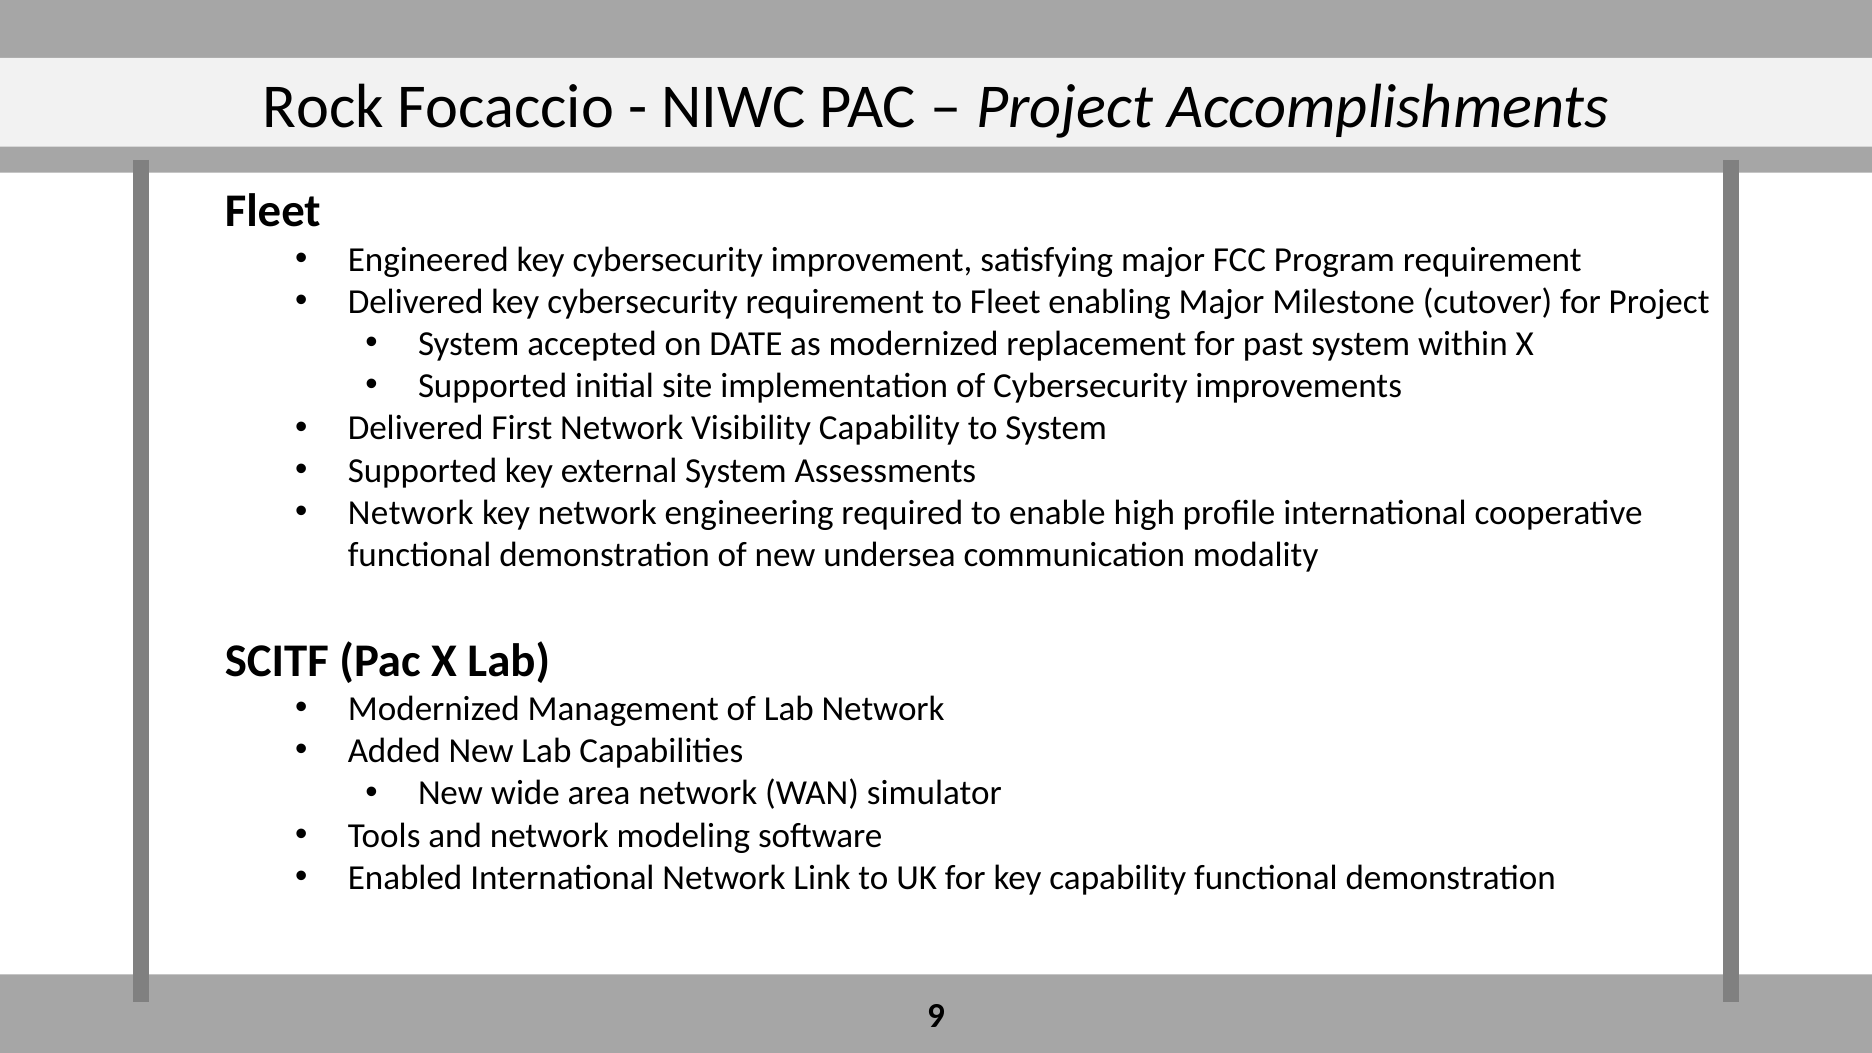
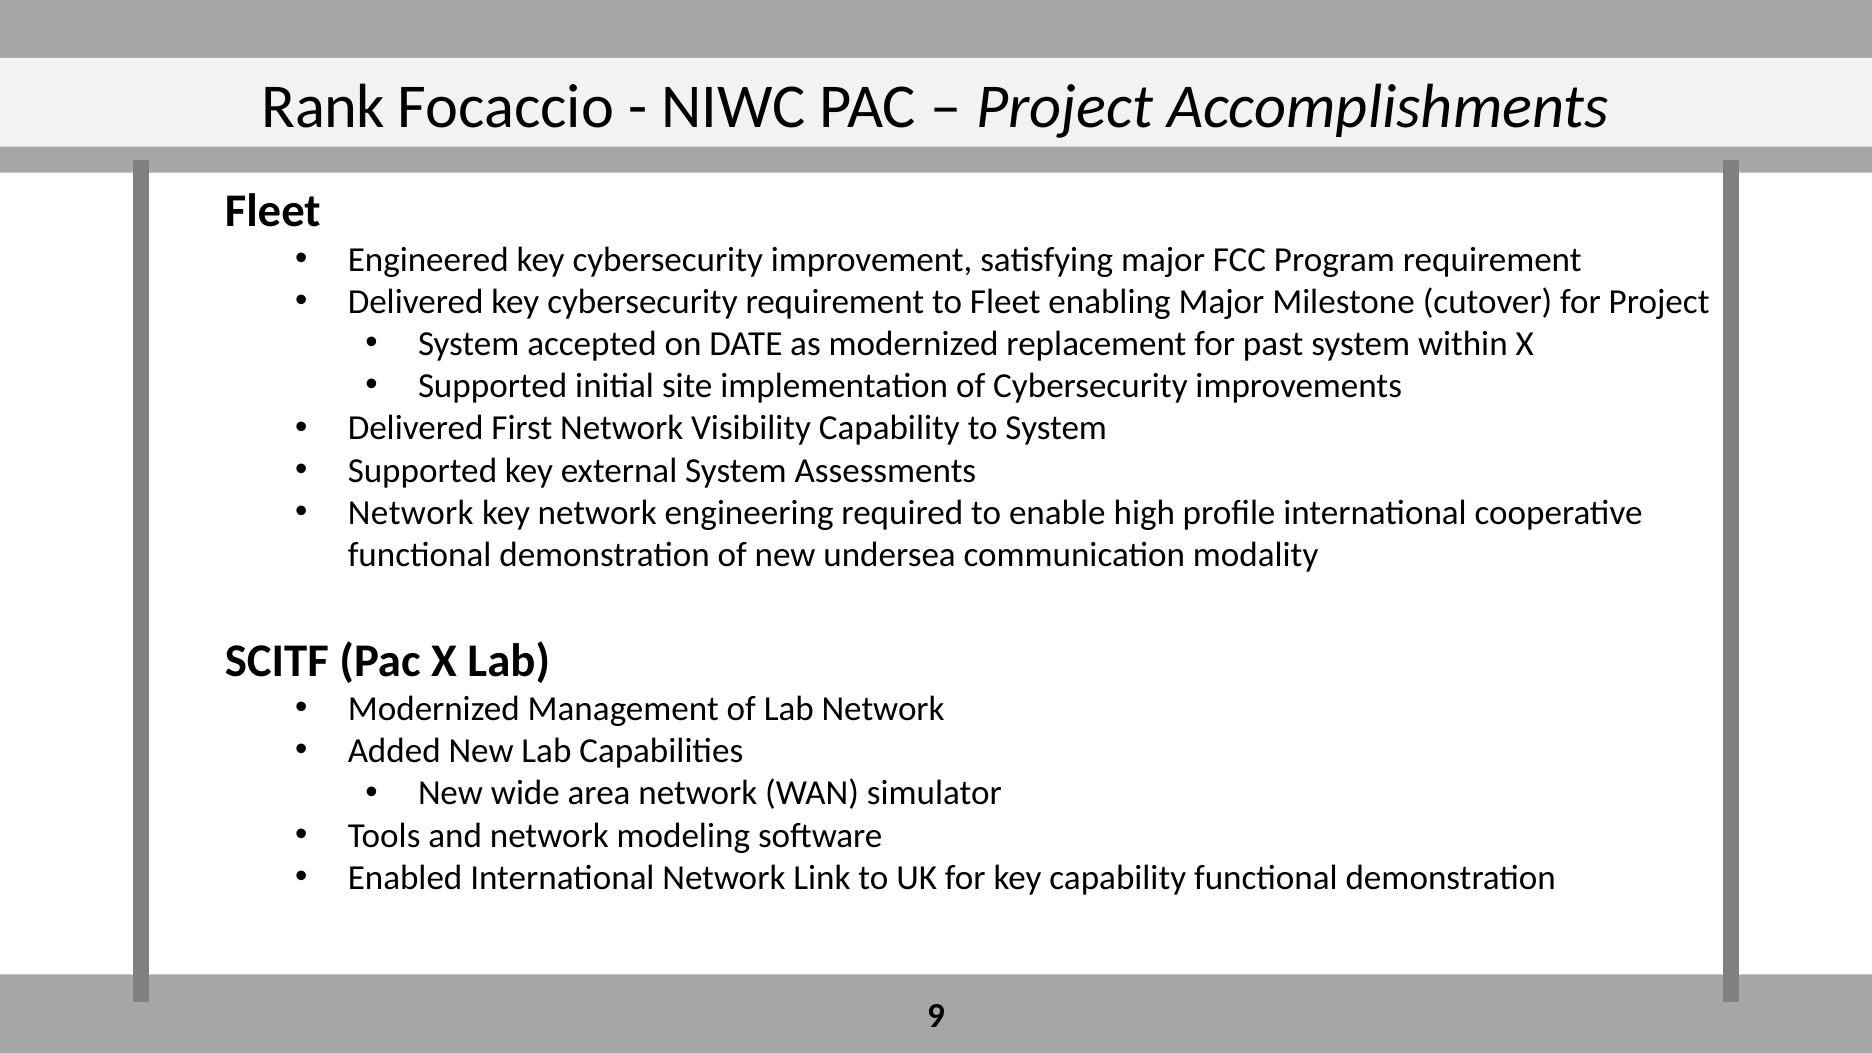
Rock: Rock -> Rank (323, 107)
